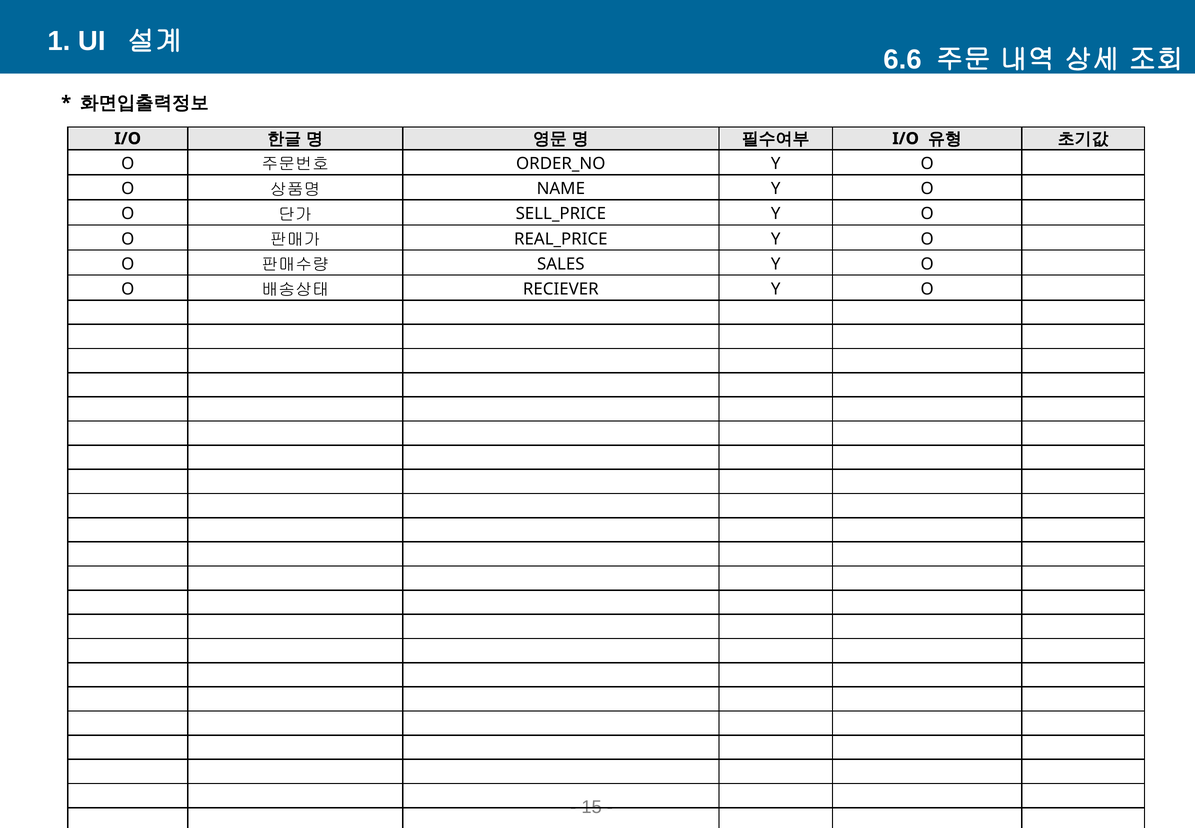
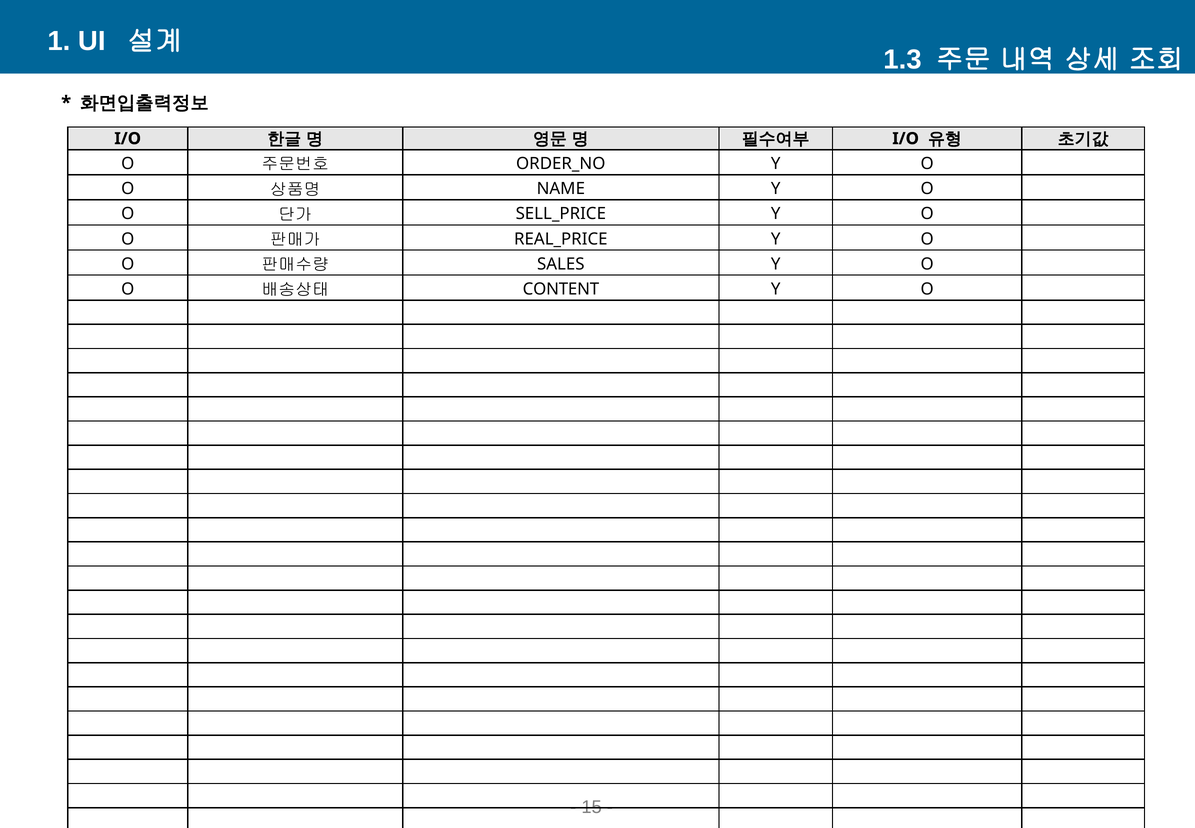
6.6: 6.6 -> 1.3 (903, 59)
RECIEVER: RECIEVER -> CONTENT (561, 289)
